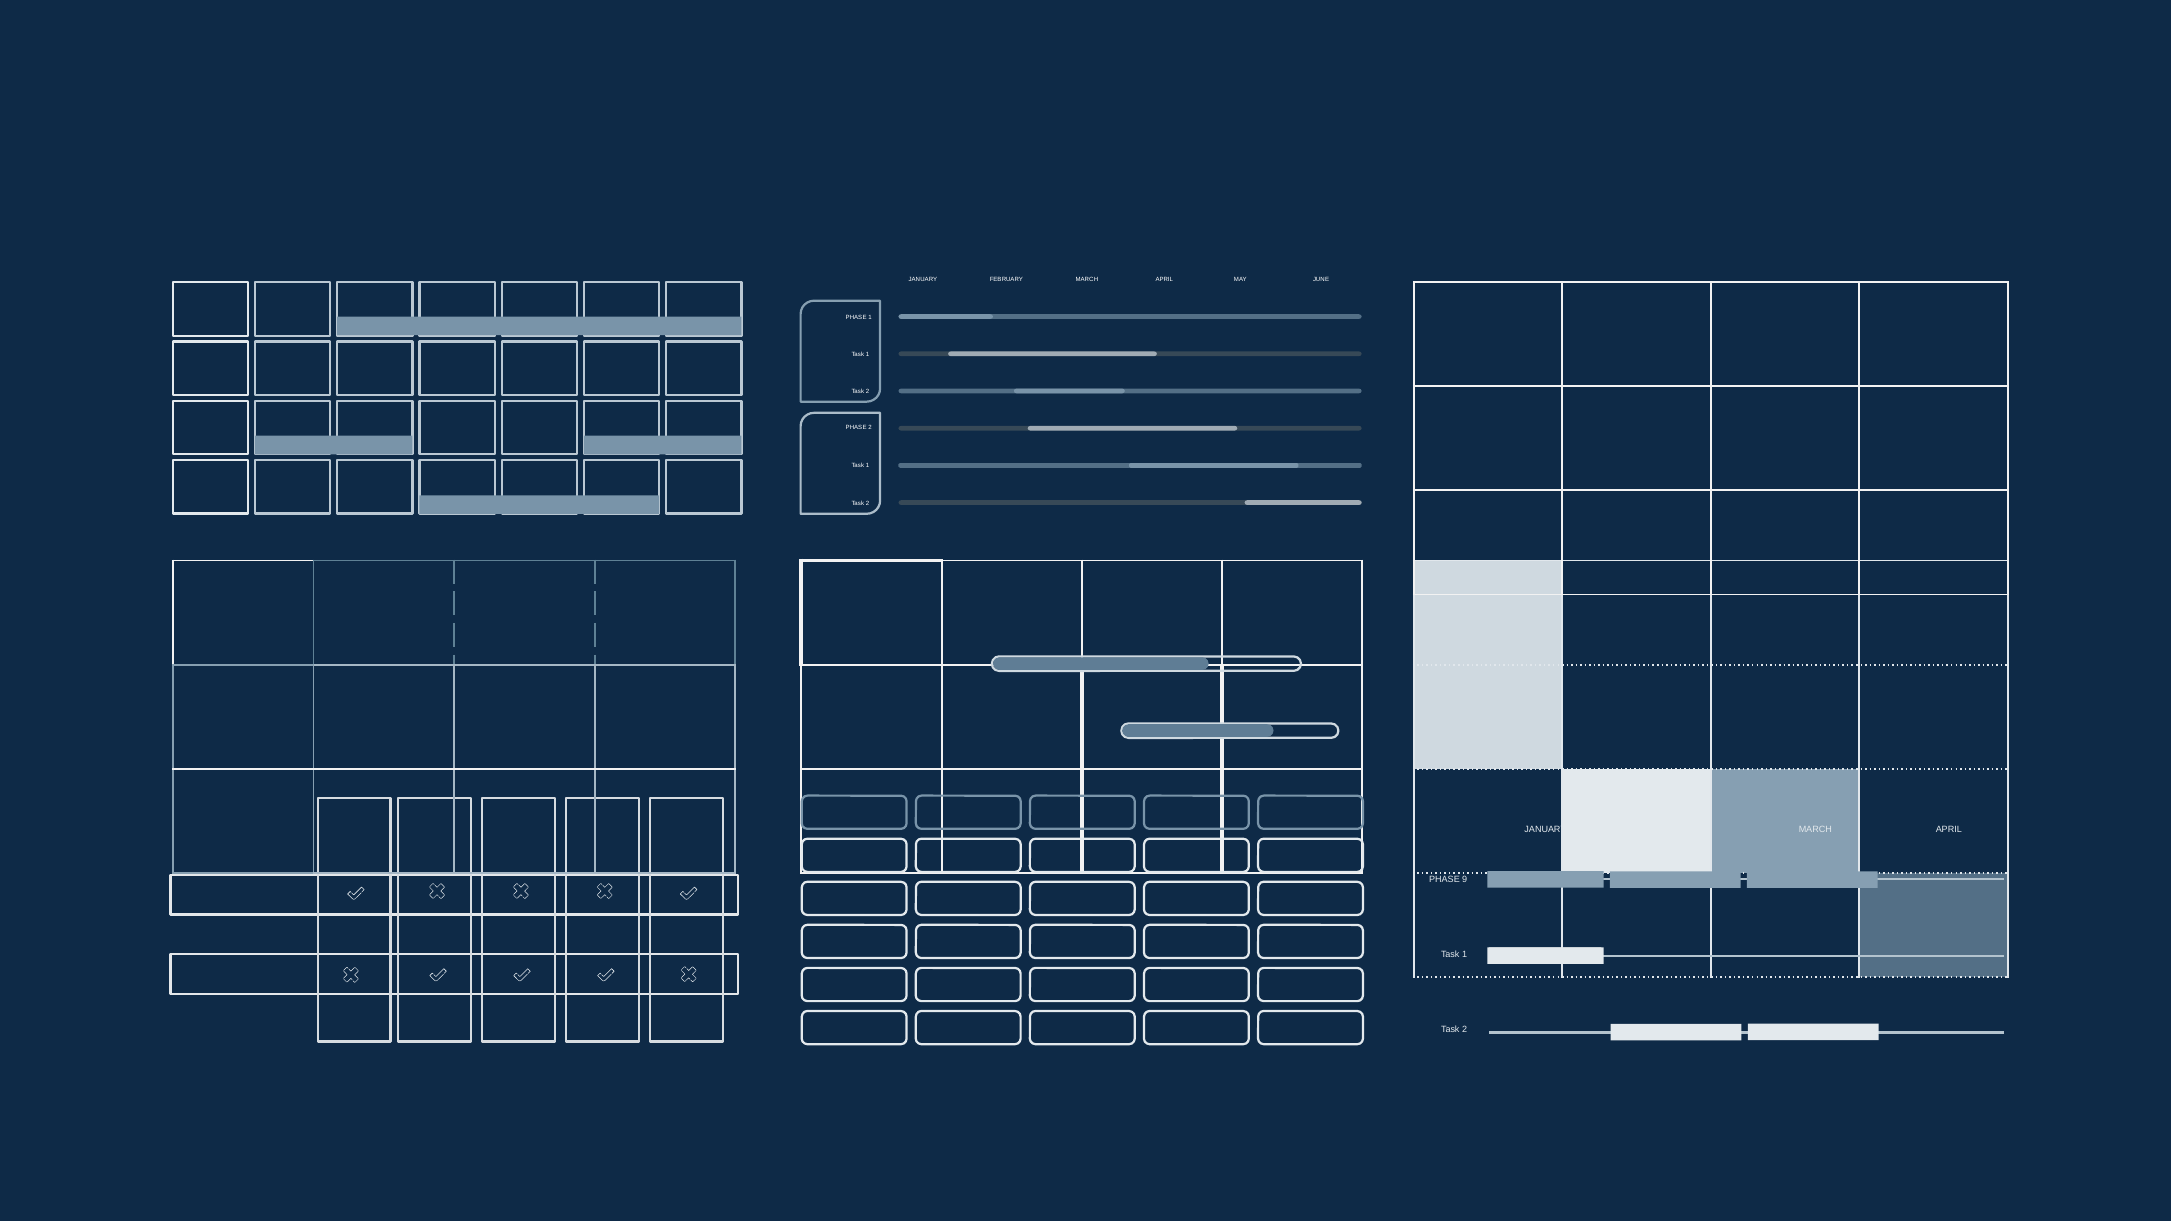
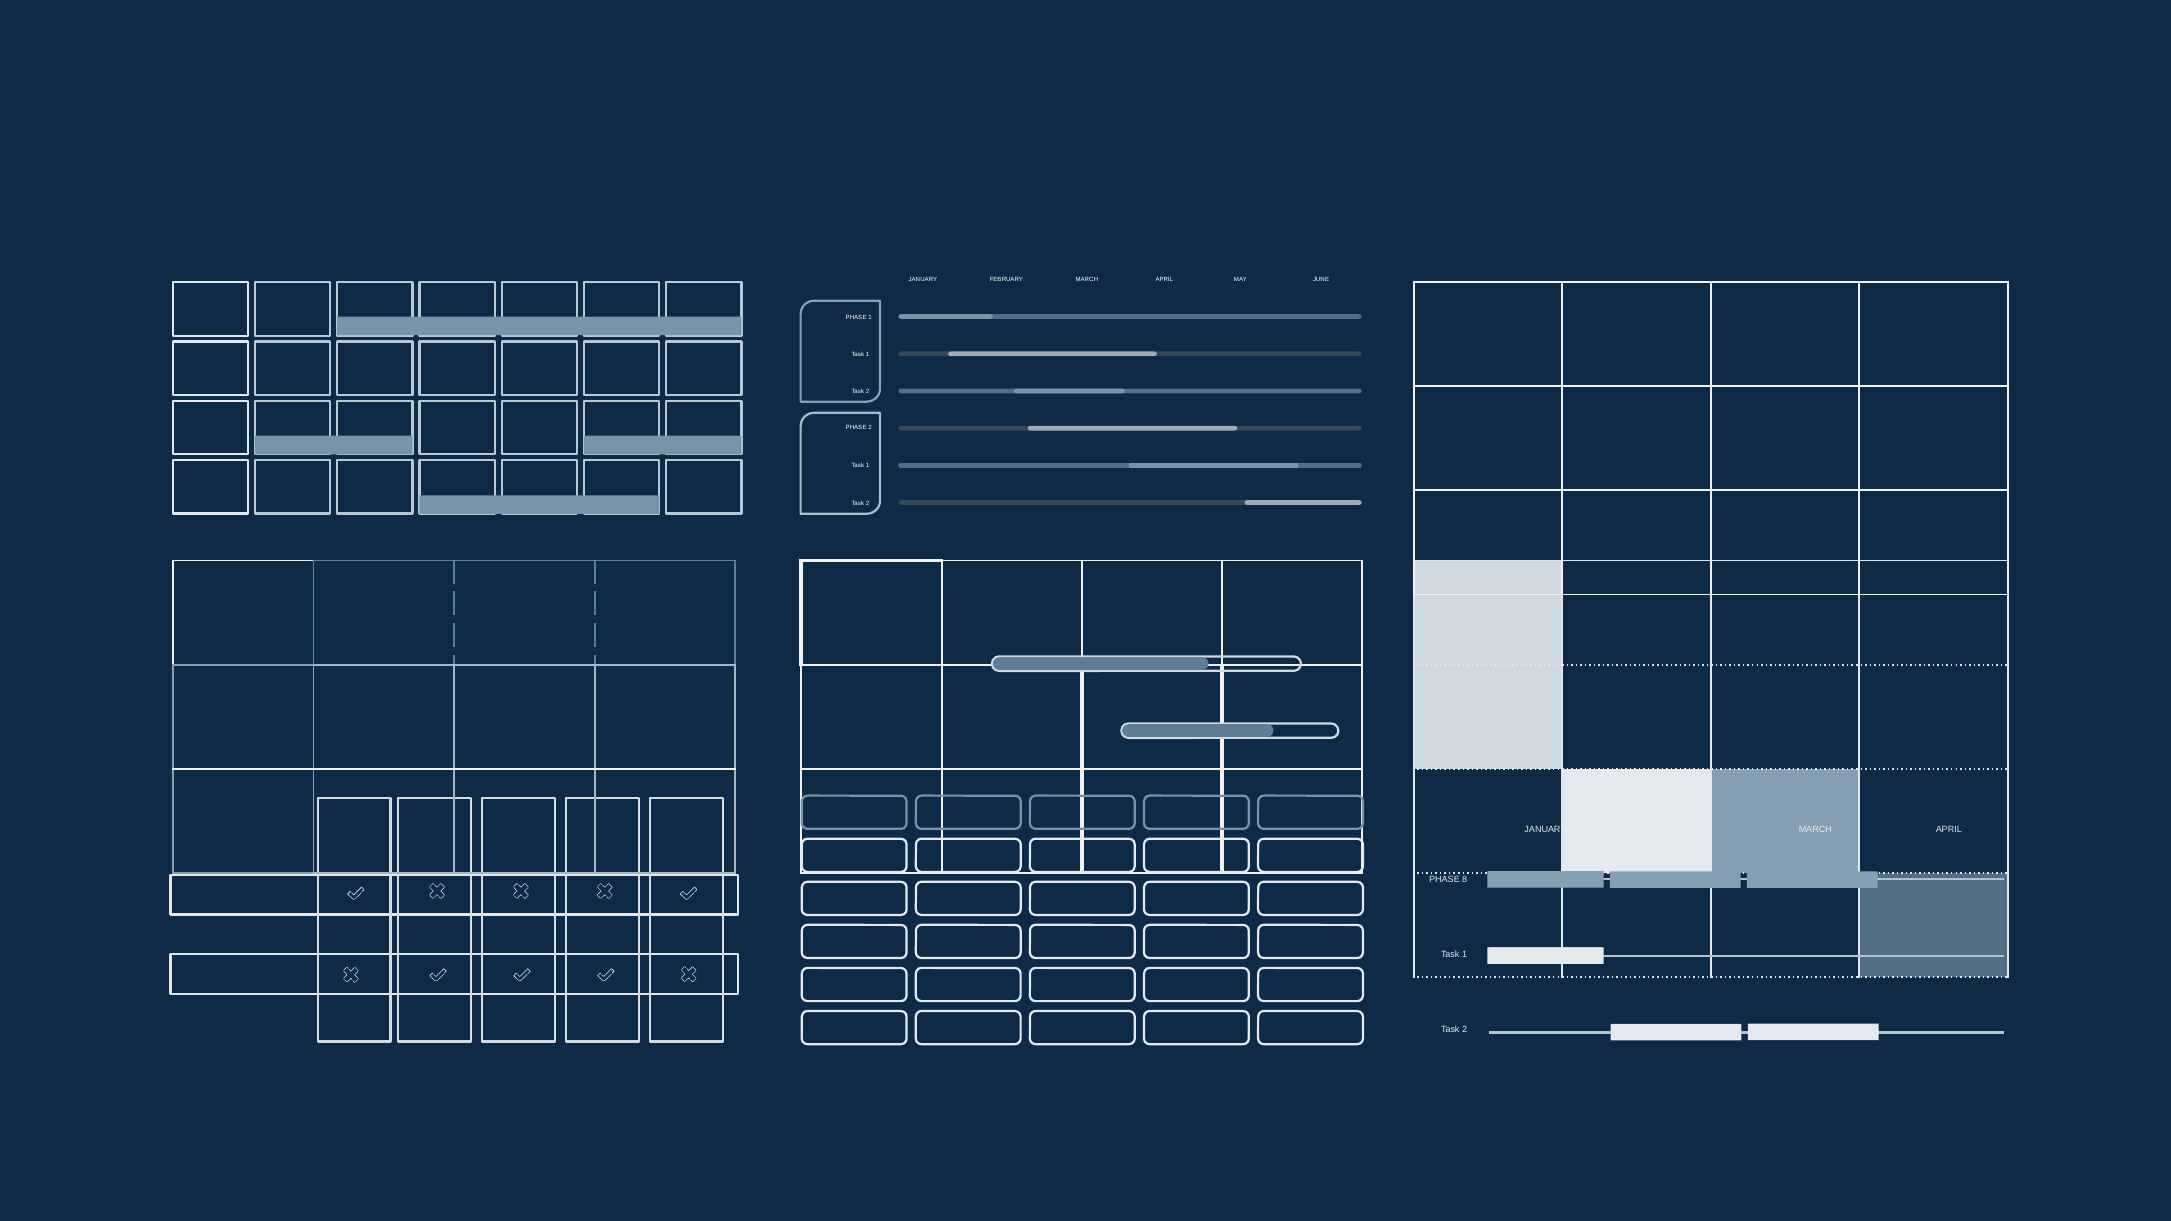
9: 9 -> 8 (1465, 880)
